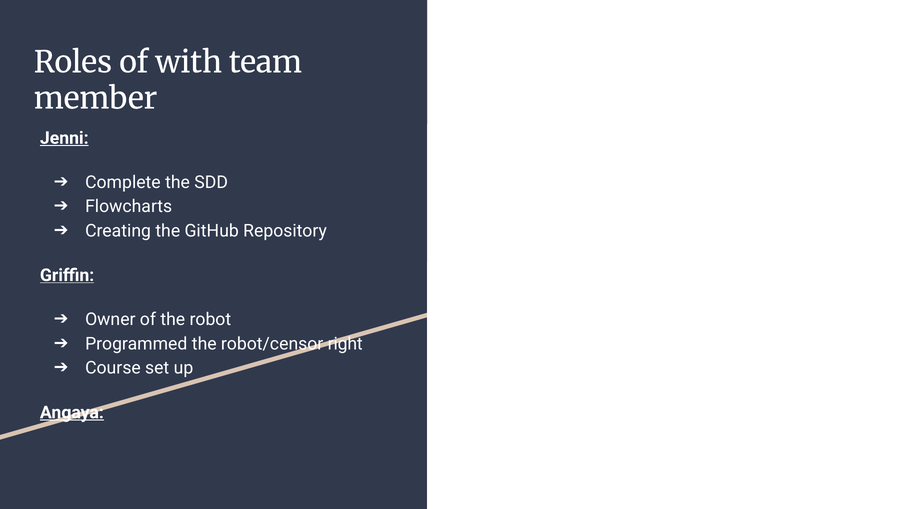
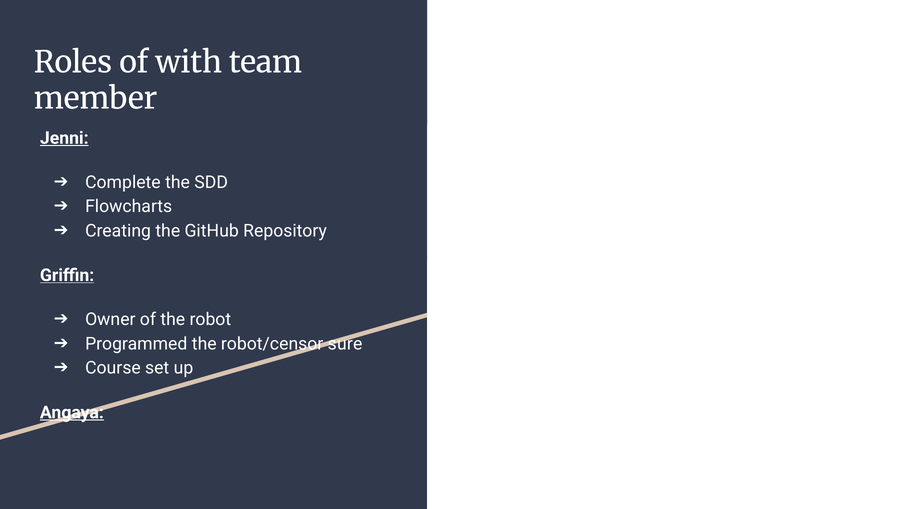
right: right -> sure (345, 344)
